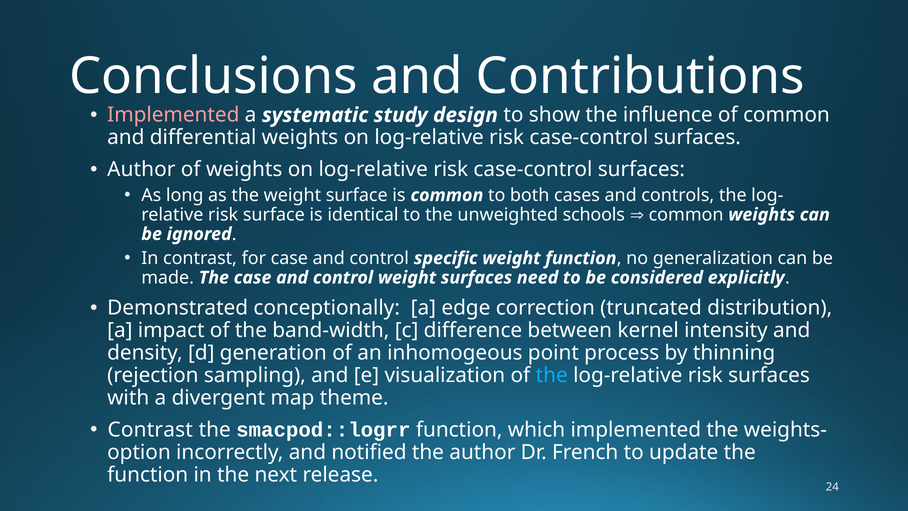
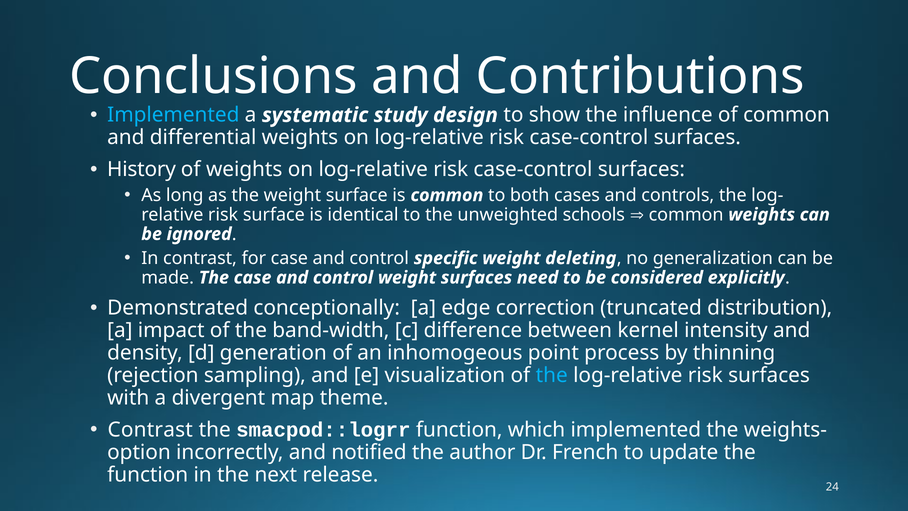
Implemented colour: pink -> light blue (173, 115)
Author: Author -> History (142, 169)
weight function: function -> deleting (581, 258)
